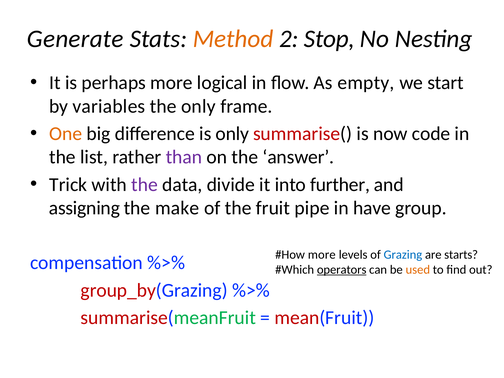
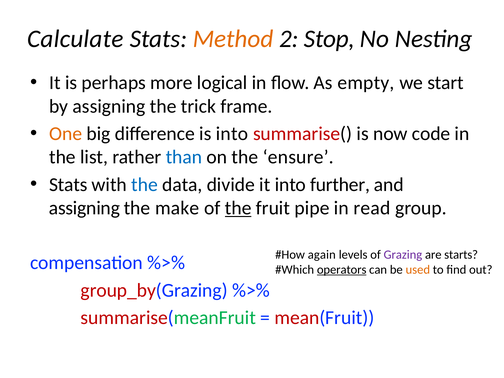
Generate: Generate -> Calculate (75, 39)
by variables: variables -> assigning (109, 106)
the only: only -> trick (198, 106)
is only: only -> into (232, 134)
than colour: purple -> blue (184, 157)
answer: answer -> ensure (298, 157)
Trick: Trick -> Stats (68, 185)
the colour: purple -> blue (145, 185)
the underline: none -> present (238, 208)
have: have -> read (372, 208)
more: more -> again (322, 255)
Grazing colour: blue -> purple (403, 255)
